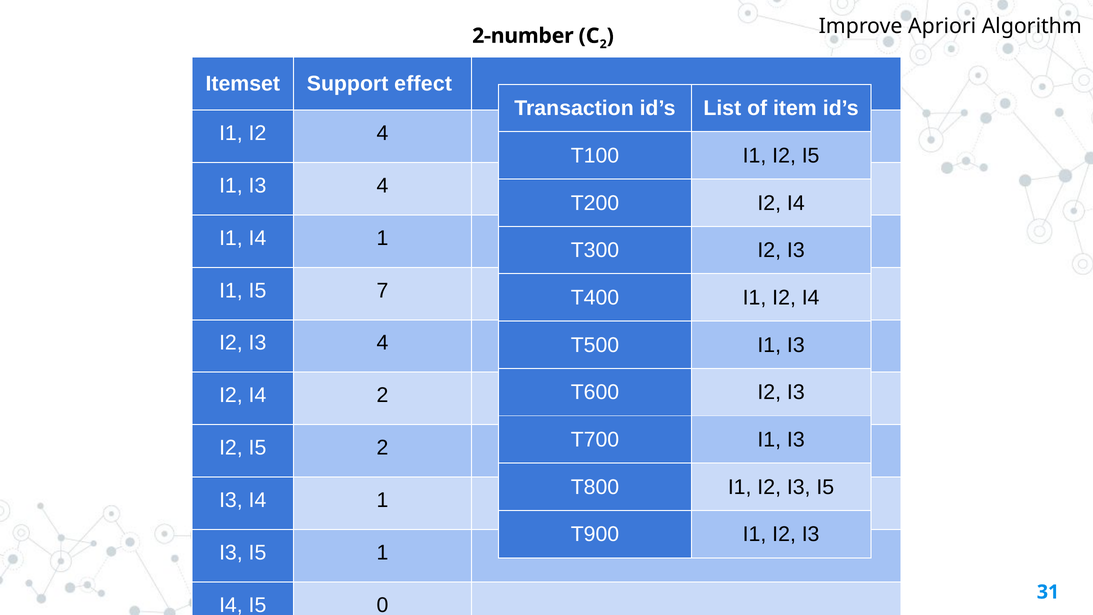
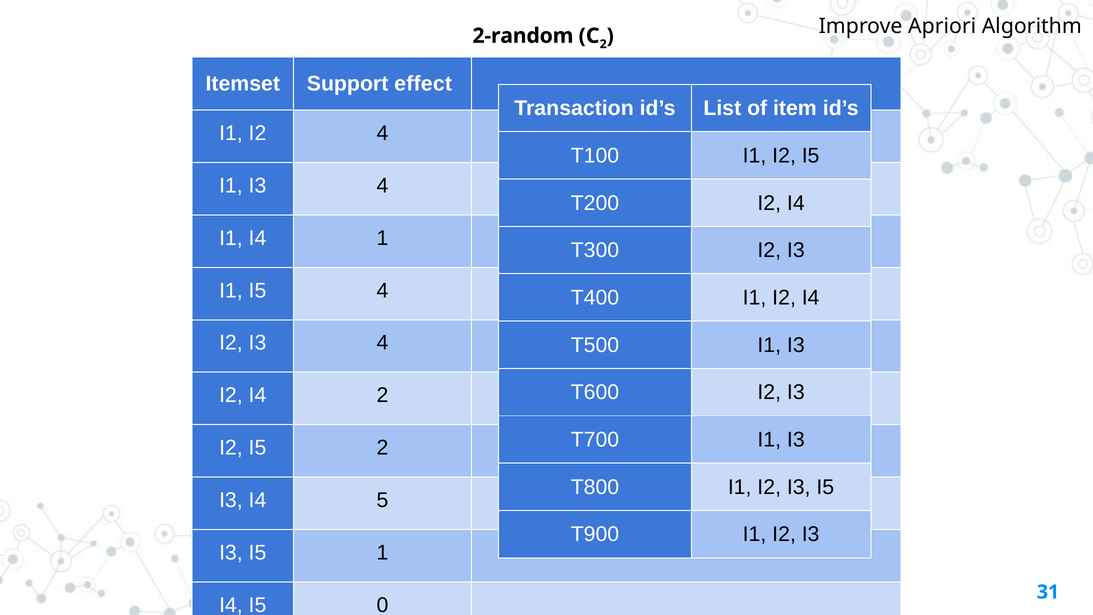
2-number: 2-number -> 2-random (523, 36)
I5 7: 7 -> 4 (383, 290)
I3 I4 1: 1 -> 5 (383, 500)
